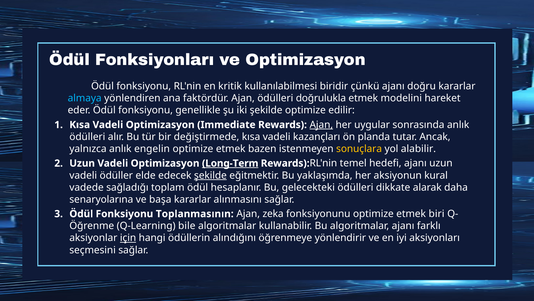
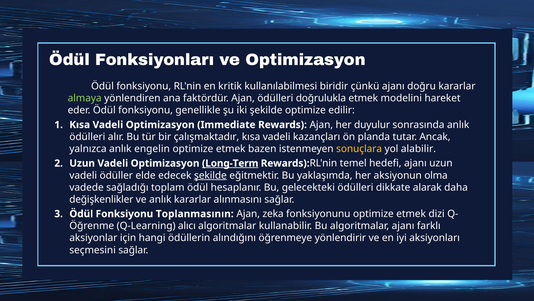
almaya colour: light blue -> light green (85, 98)
Ajan underline: present -> none (321, 125)
uygular: uygular -> duyulur (372, 125)
değiştirmede: değiştirmede -> çalışmaktadır (207, 137)
kural: kural -> olma (436, 175)
senaryolarına: senaryolarına -> değişkenlikler (101, 199)
ve başa: başa -> anlık (160, 199)
biri: biri -> dizi (437, 213)
bile: bile -> alıcı (187, 225)
için underline: present -> none (128, 237)
